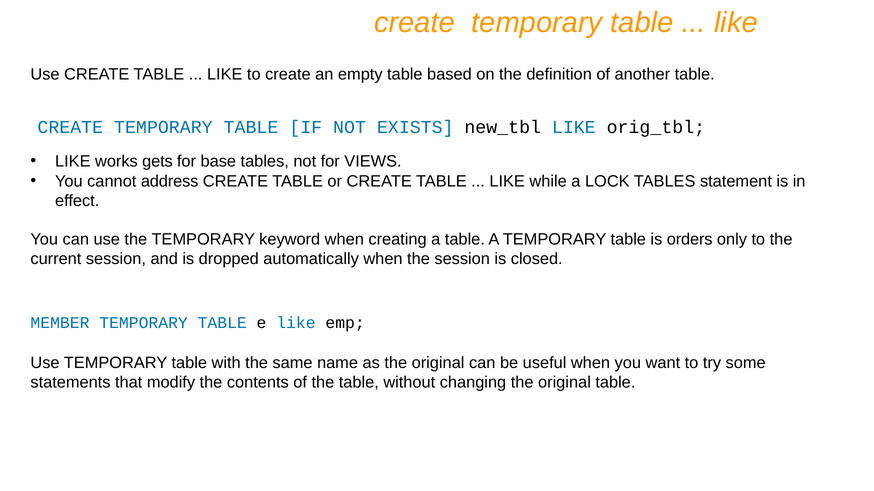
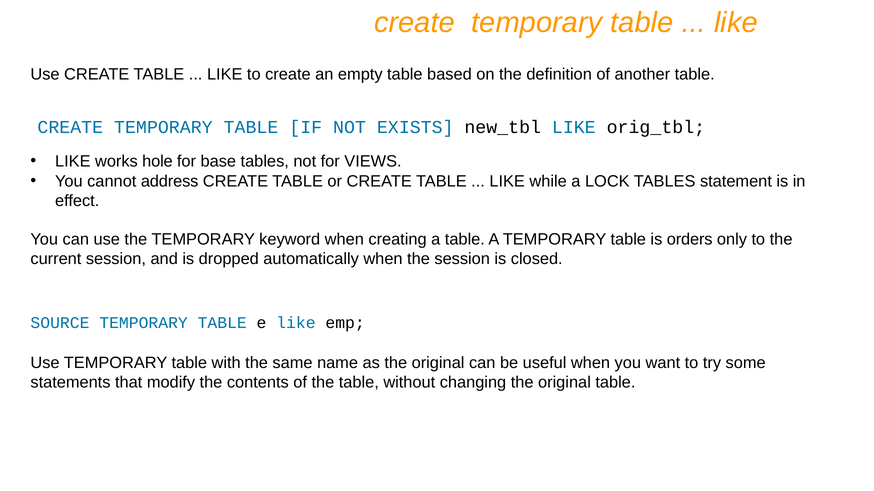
gets: gets -> hole (157, 162)
MEMBER: MEMBER -> SOURCE (60, 323)
